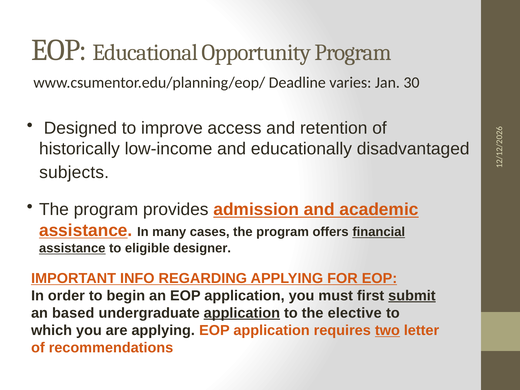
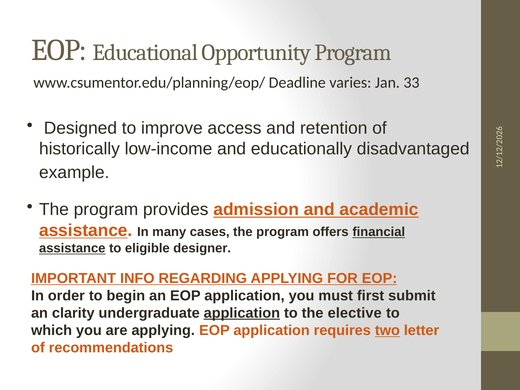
30: 30 -> 33 (411, 83)
subjects: subjects -> example (74, 173)
submit underline: present -> none (412, 296)
based: based -> clarity (73, 313)
